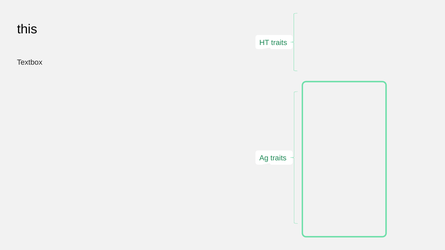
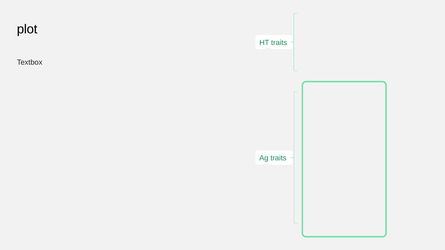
this: this -> plot (27, 29)
